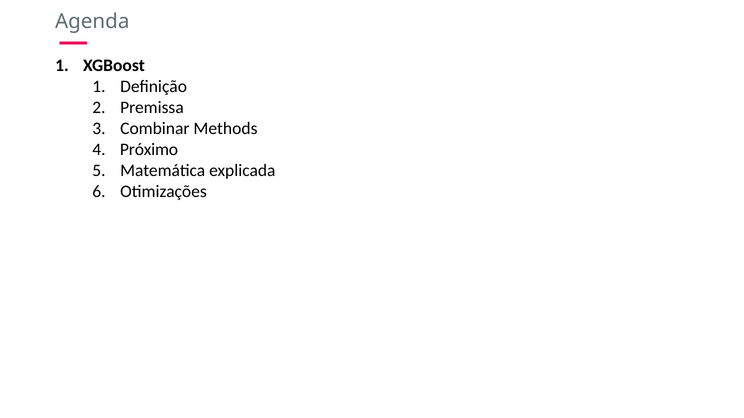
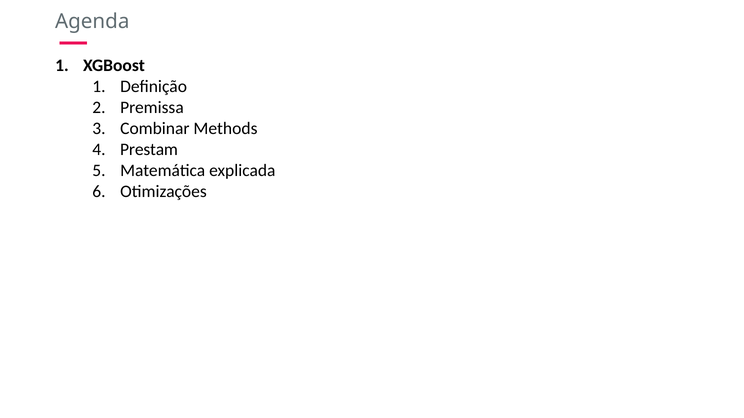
Próximo: Próximo -> Prestam (149, 150)
